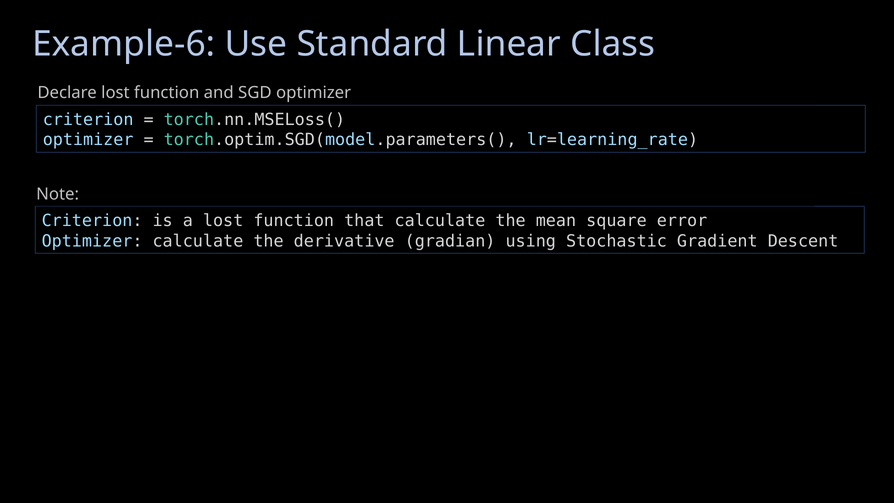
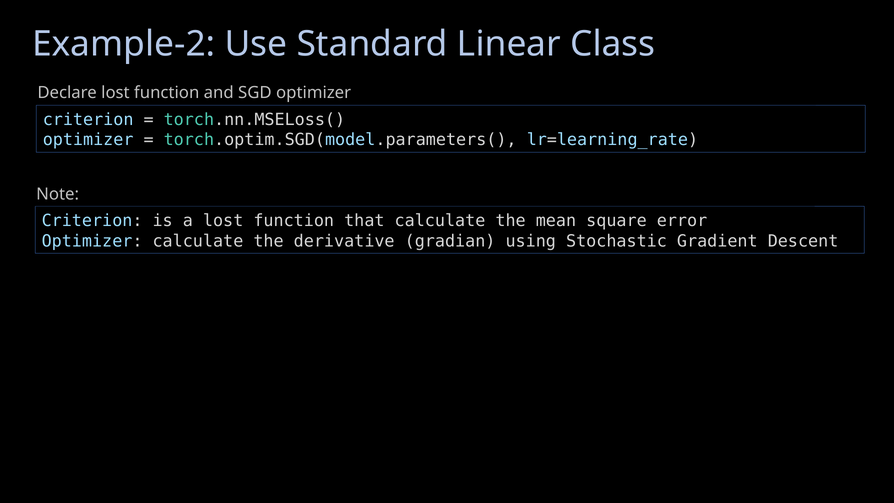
Example-6: Example-6 -> Example-2 (124, 44)
